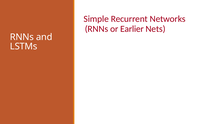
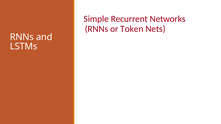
Earlier: Earlier -> Token (132, 29)
